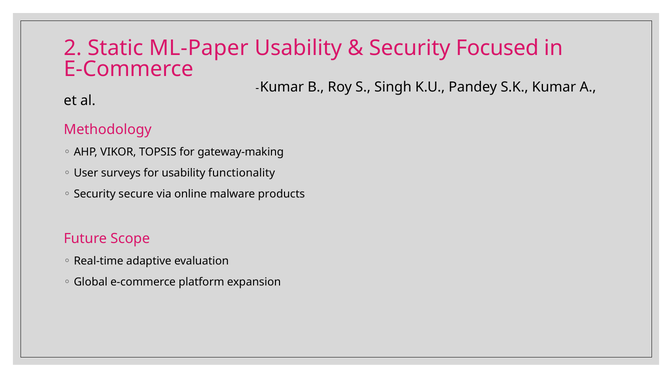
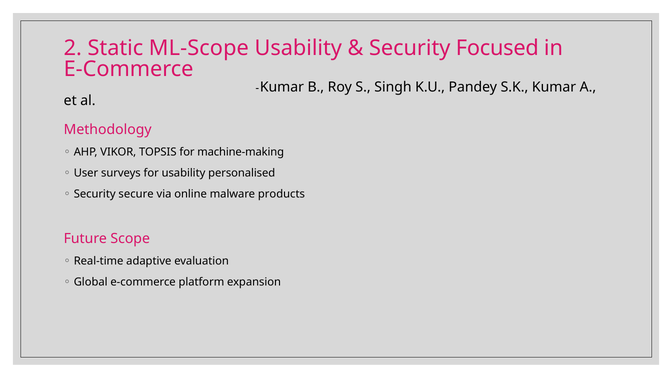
ML-Paper: ML-Paper -> ML-Scope (199, 48)
gateway-making: gateway-making -> machine-making (241, 152)
functionality: functionality -> personalised (242, 173)
